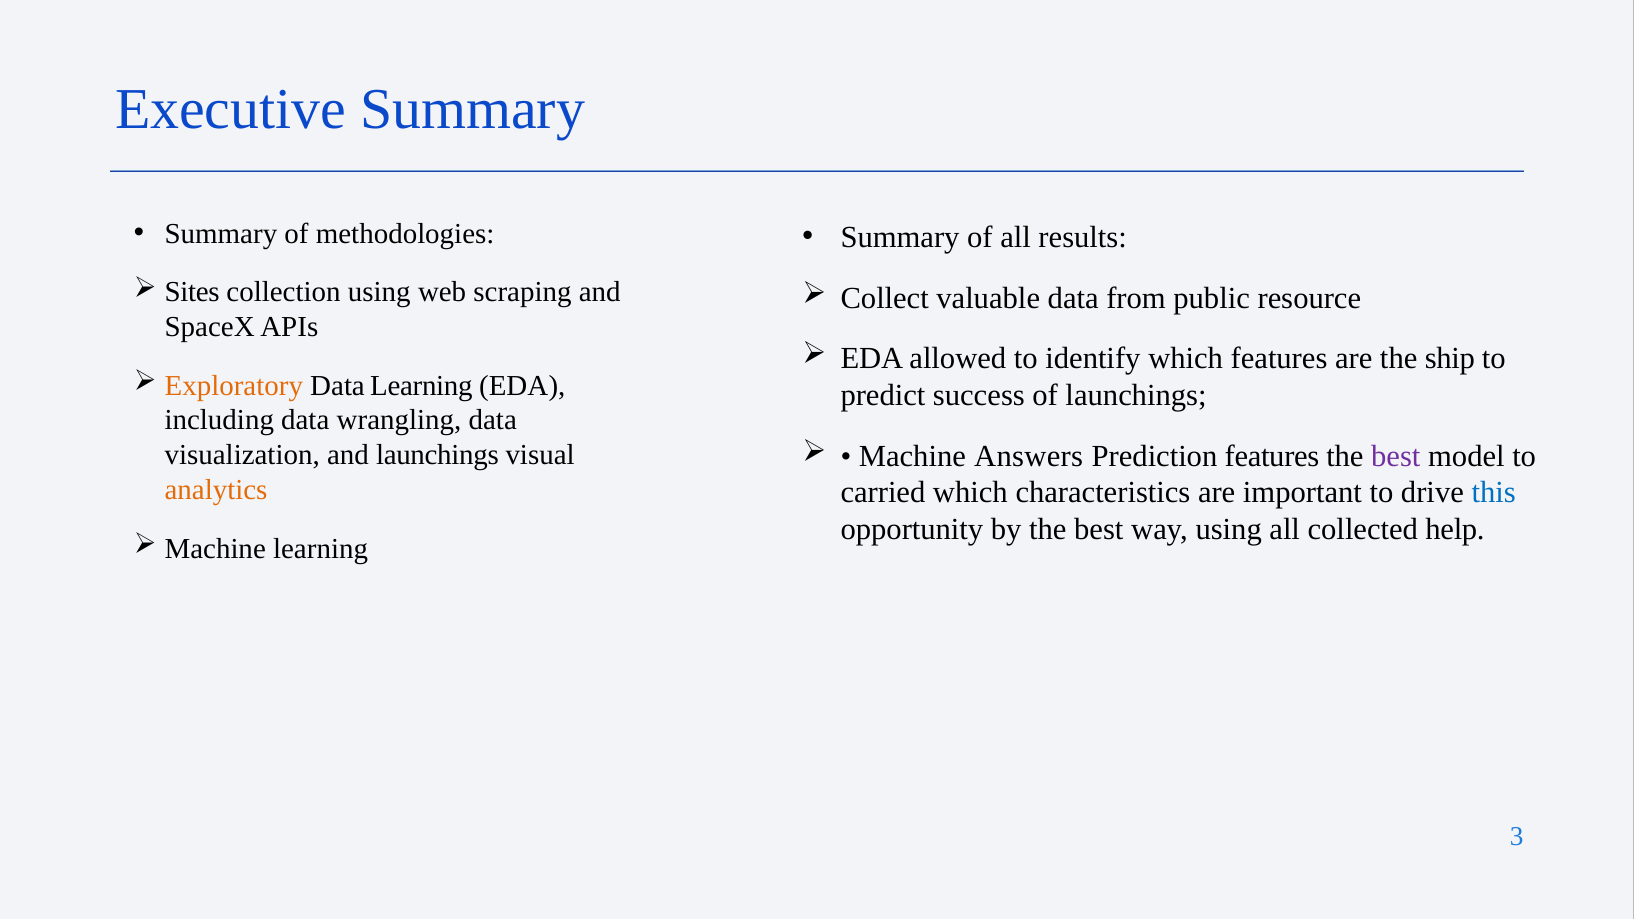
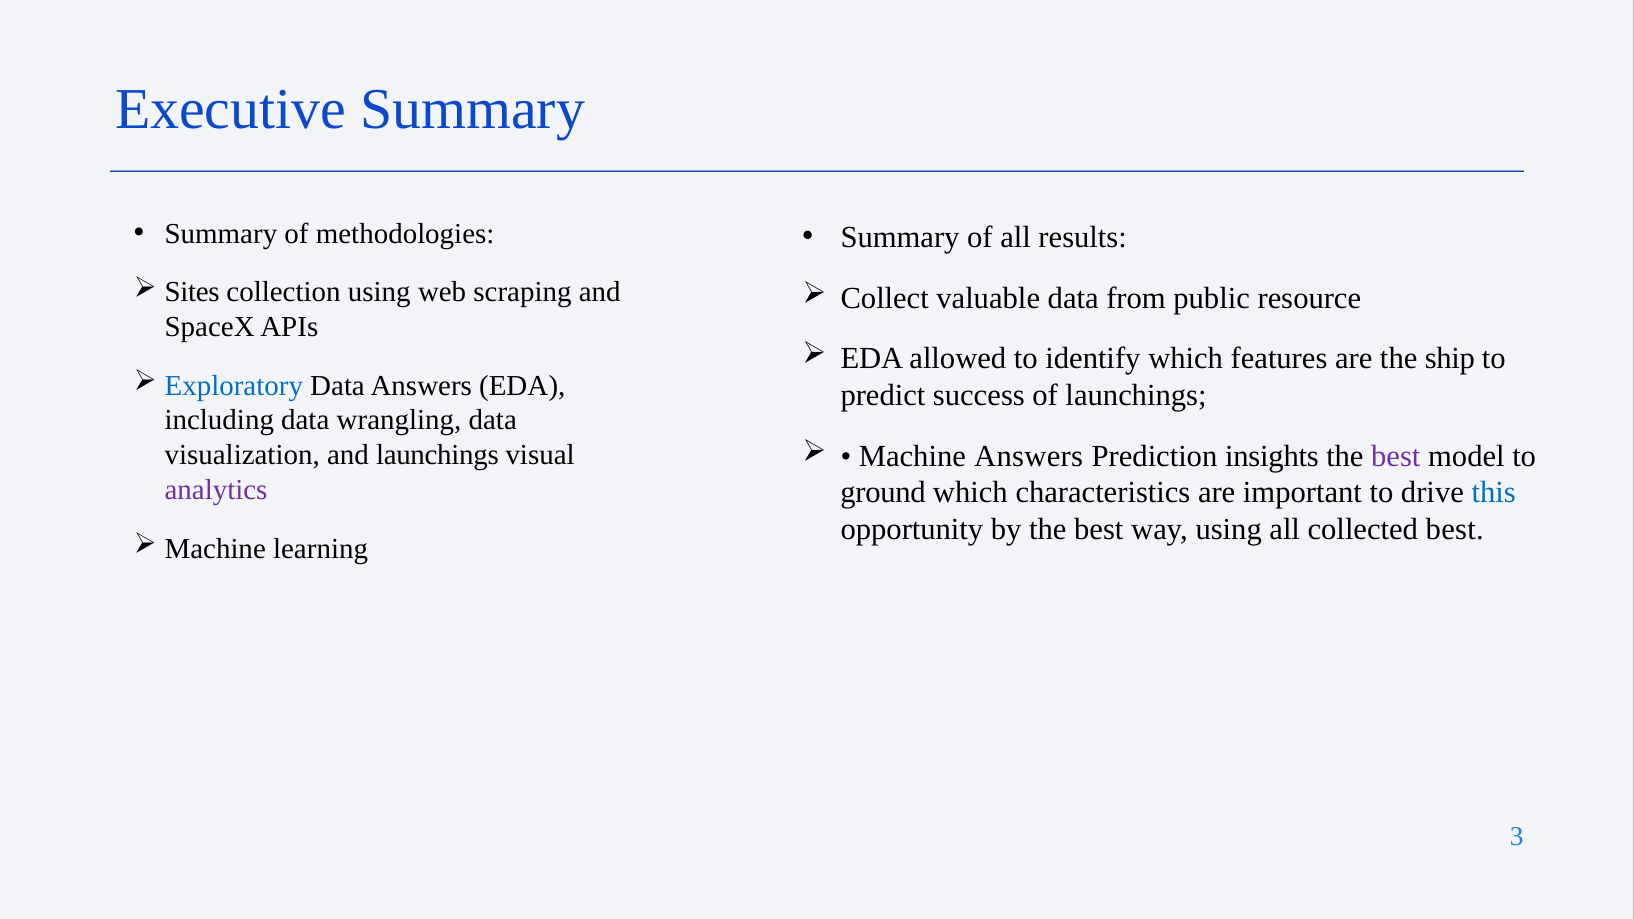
Exploratory colour: orange -> blue (234, 386)
Data Learning: Learning -> Answers (421, 386)
Prediction features: features -> insights (1272, 456)
analytics colour: orange -> purple (216, 490)
carried: carried -> ground (883, 493)
collected help: help -> best (1455, 530)
